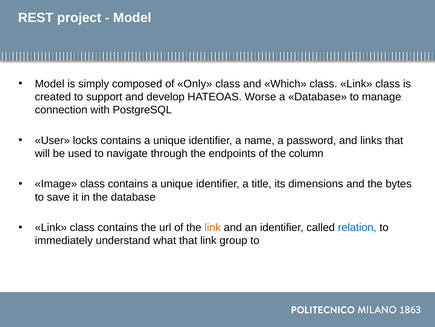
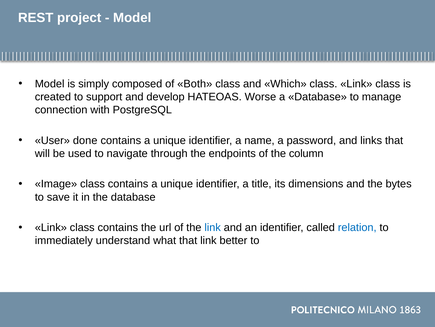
Only: Only -> Both (195, 84)
locks: locks -> done (85, 140)
link colour: orange -> blue (213, 227)
group: group -> better (233, 240)
